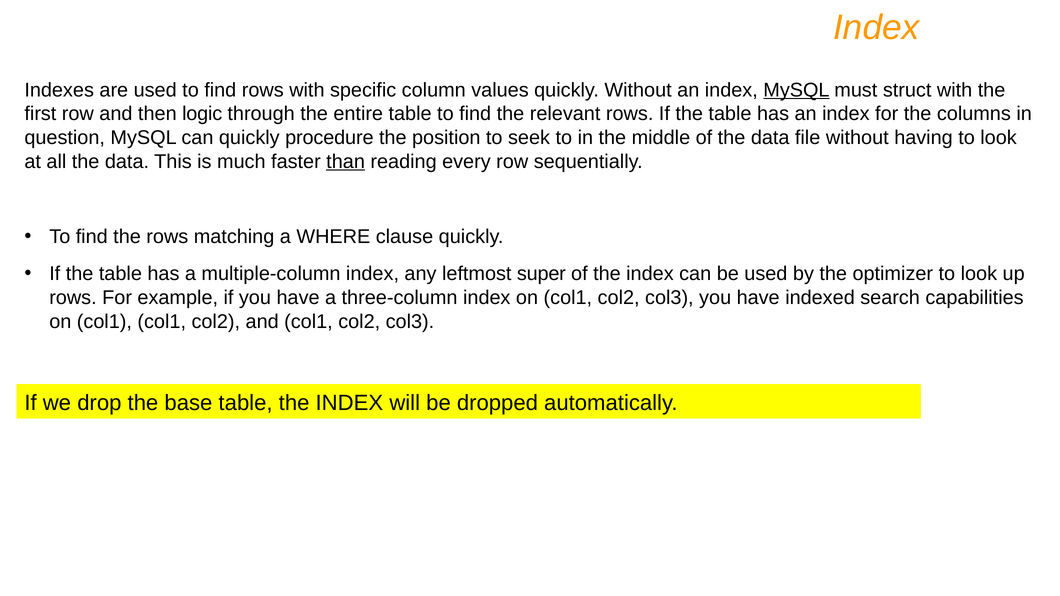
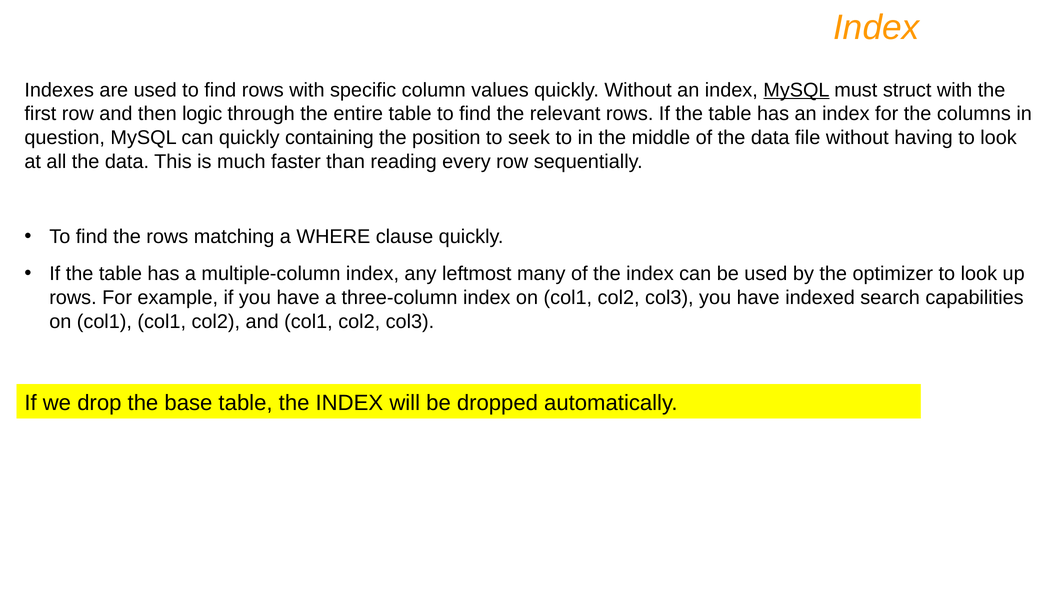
procedure: procedure -> containing (329, 138)
than underline: present -> none (346, 162)
super: super -> many (541, 274)
